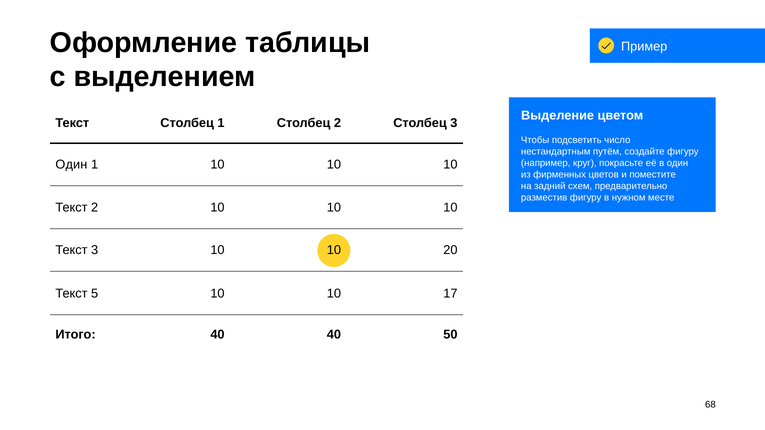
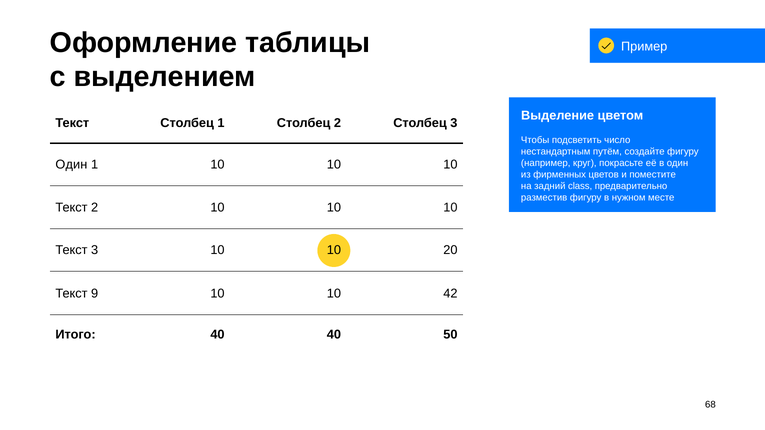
схем: схем -> class (580, 186)
5: 5 -> 9 (95, 294)
17: 17 -> 42 (450, 294)
